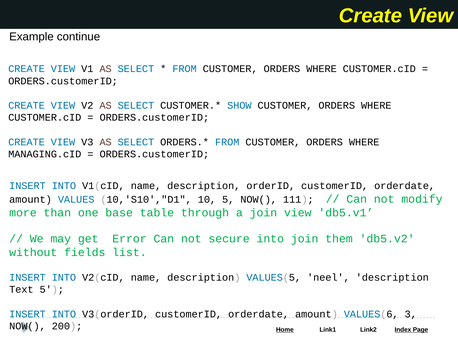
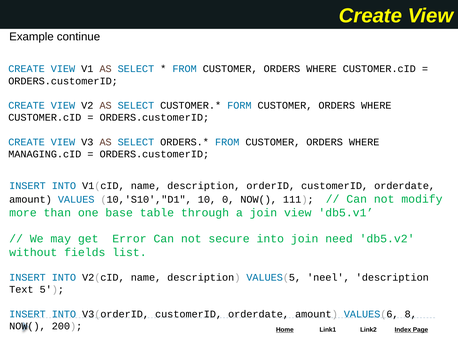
SHOW: SHOW -> FORM (239, 106)
10 5: 5 -> 0 (228, 200)
them: them -> need (339, 239)
3: 3 -> 8 (411, 314)
